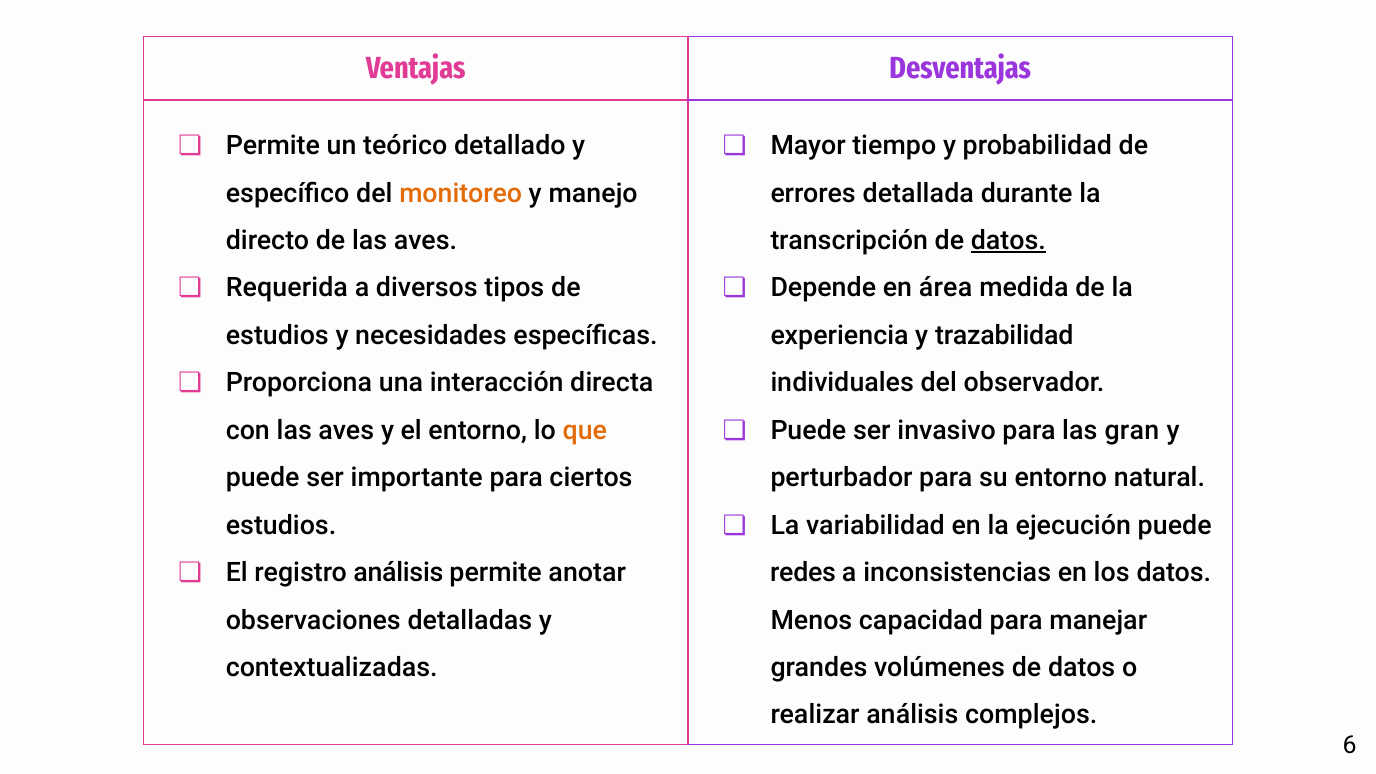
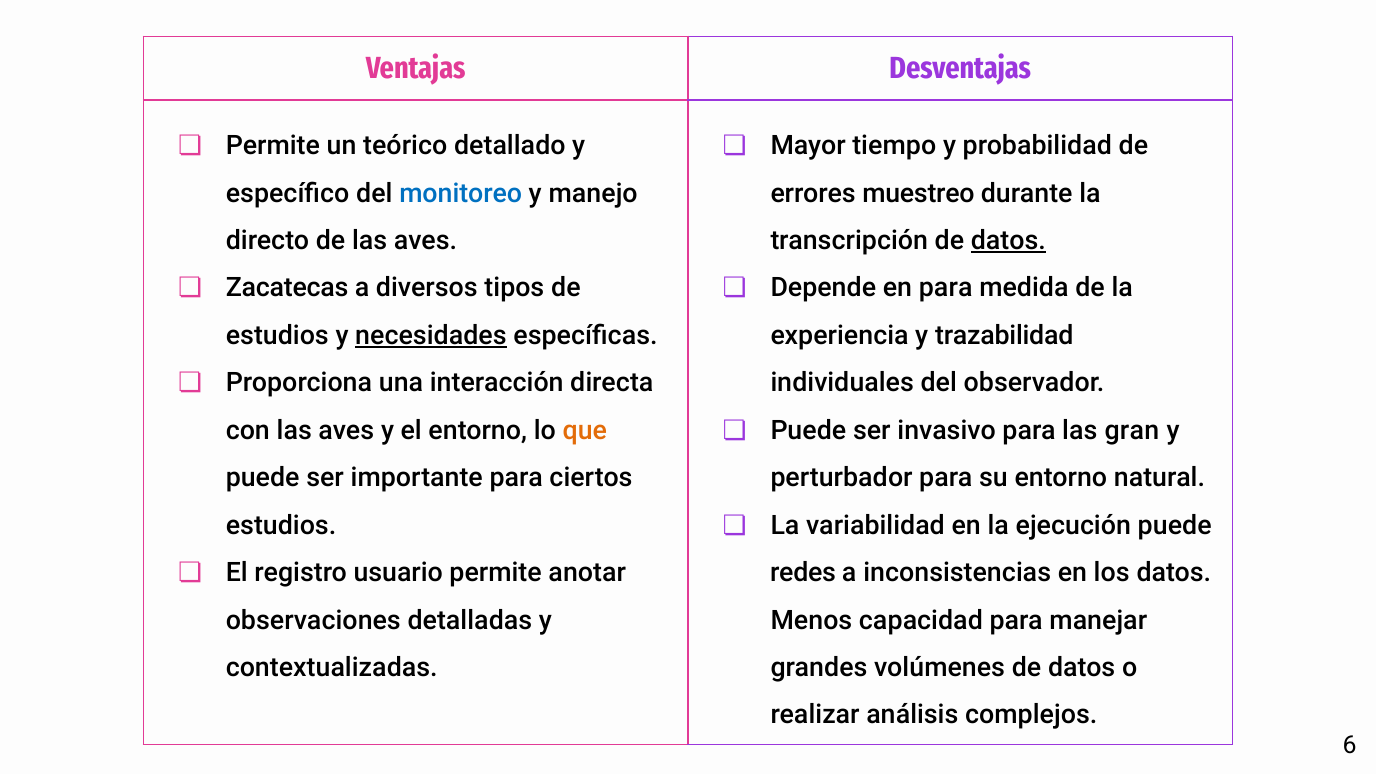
monitoreo colour: orange -> blue (461, 193)
detallada: detallada -> muestreo (918, 193)
Requerida: Requerida -> Zacatecas (287, 288)
en área: área -> para (946, 288)
necesidades underline: none -> present (431, 336)
registro análisis: análisis -> usuario (398, 573)
